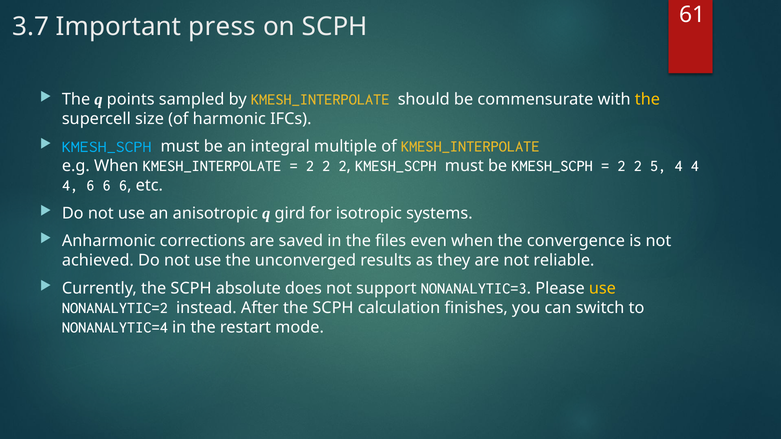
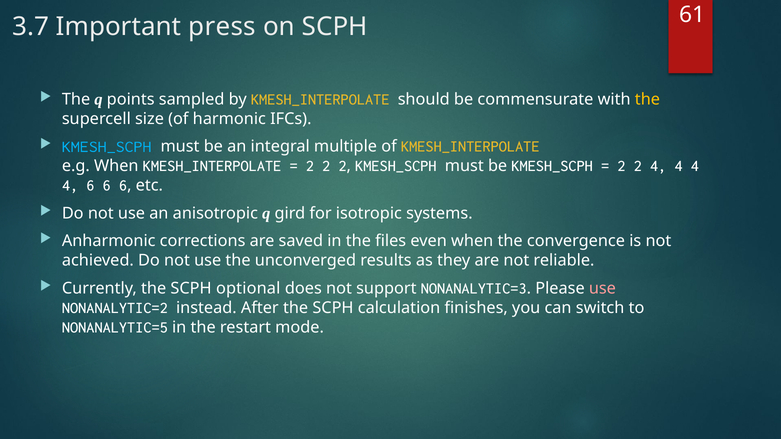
2 5: 5 -> 4 (658, 166)
absolute: absolute -> optional (248, 288)
use colour: yellow -> pink (602, 288)
NONANALYTIC=4: NONANALYTIC=4 -> NONANALYTIC=5 (115, 327)
